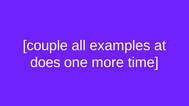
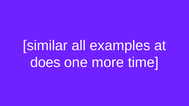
couple: couple -> similar (45, 46)
